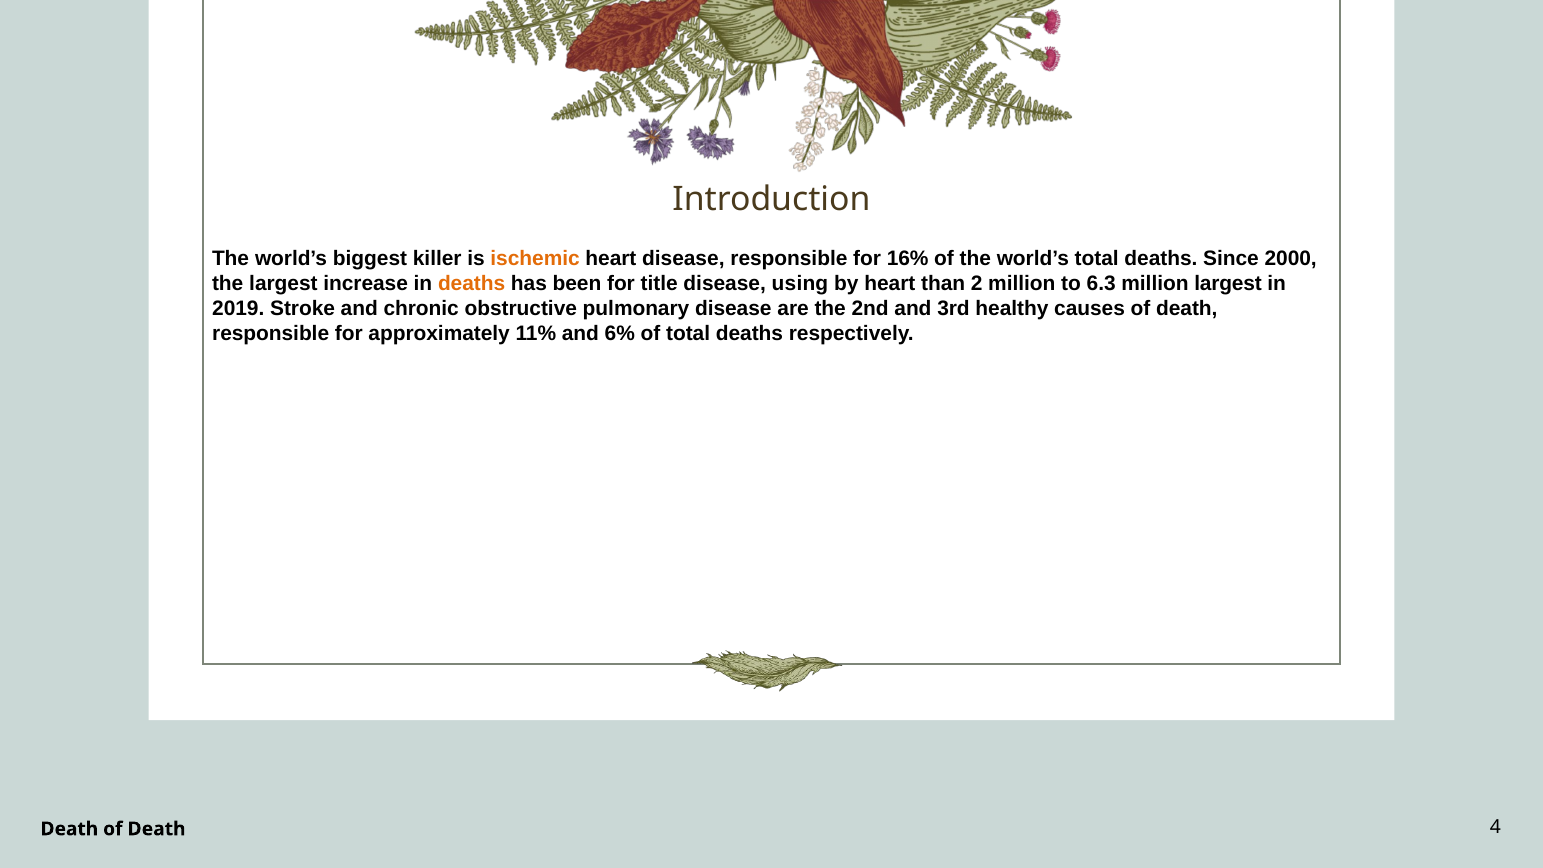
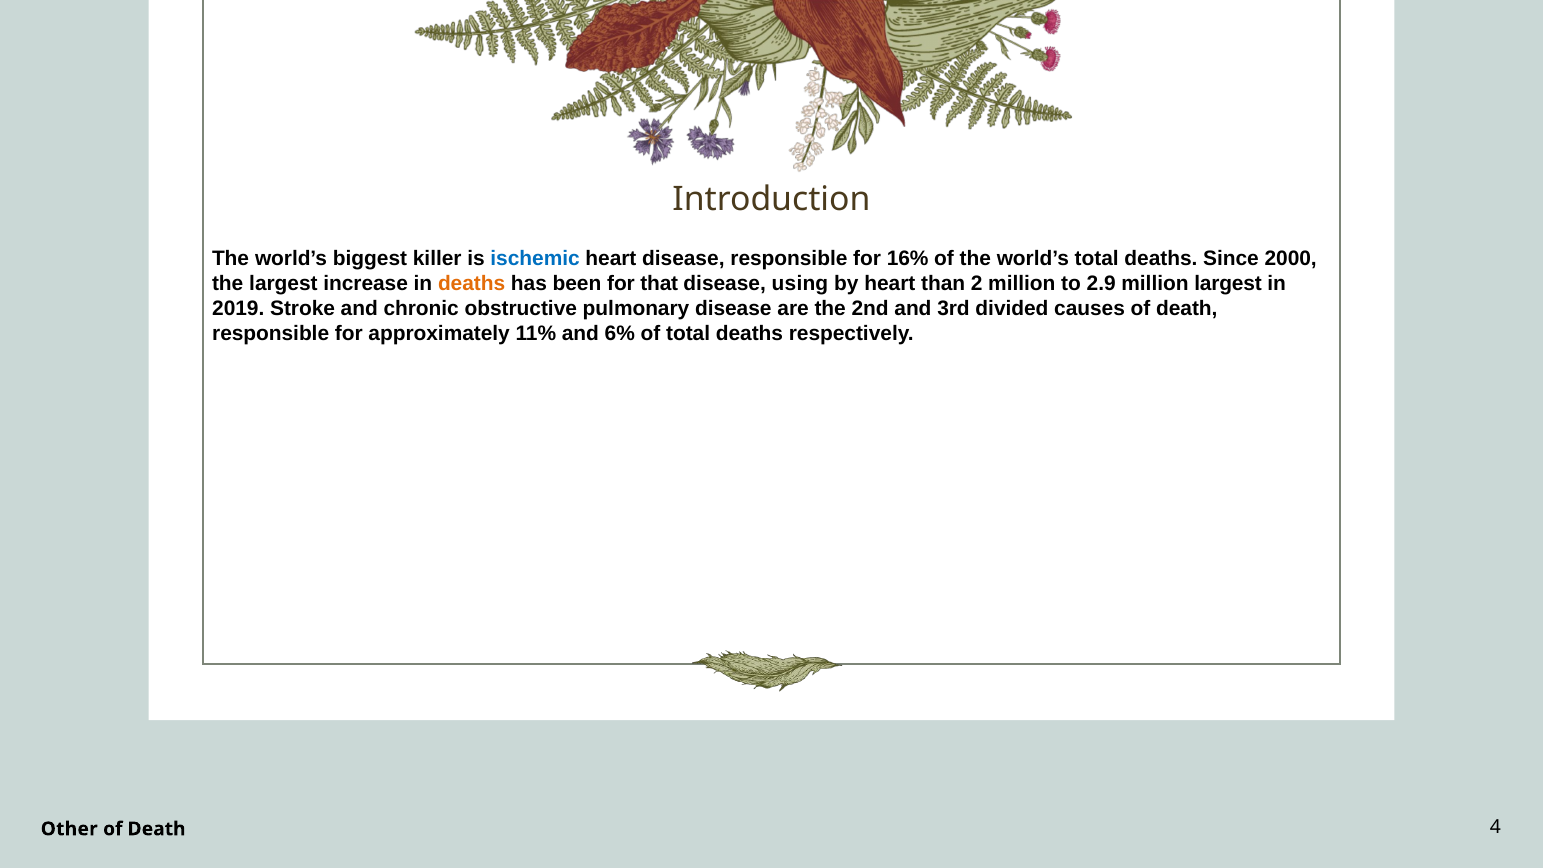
ischemic colour: orange -> blue (535, 259)
title: title -> that (659, 284)
6.3: 6.3 -> 2.9 (1101, 284)
healthy: healthy -> divided (1012, 309)
Death: Death -> Other (69, 829)
